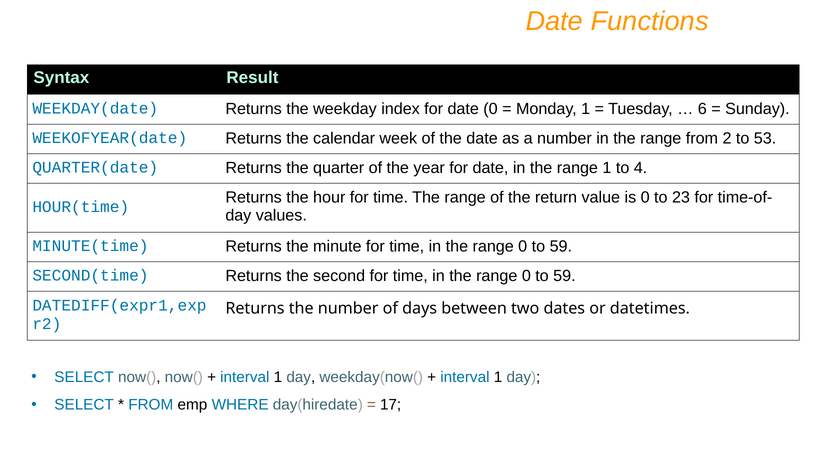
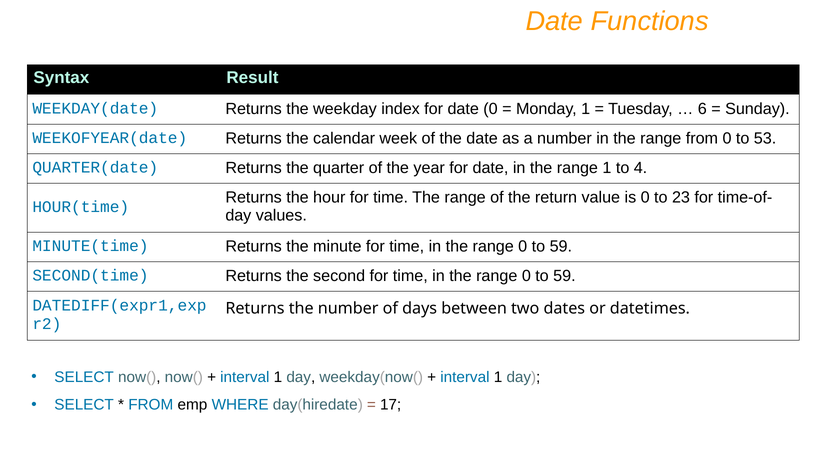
from 2: 2 -> 0 (727, 139)
